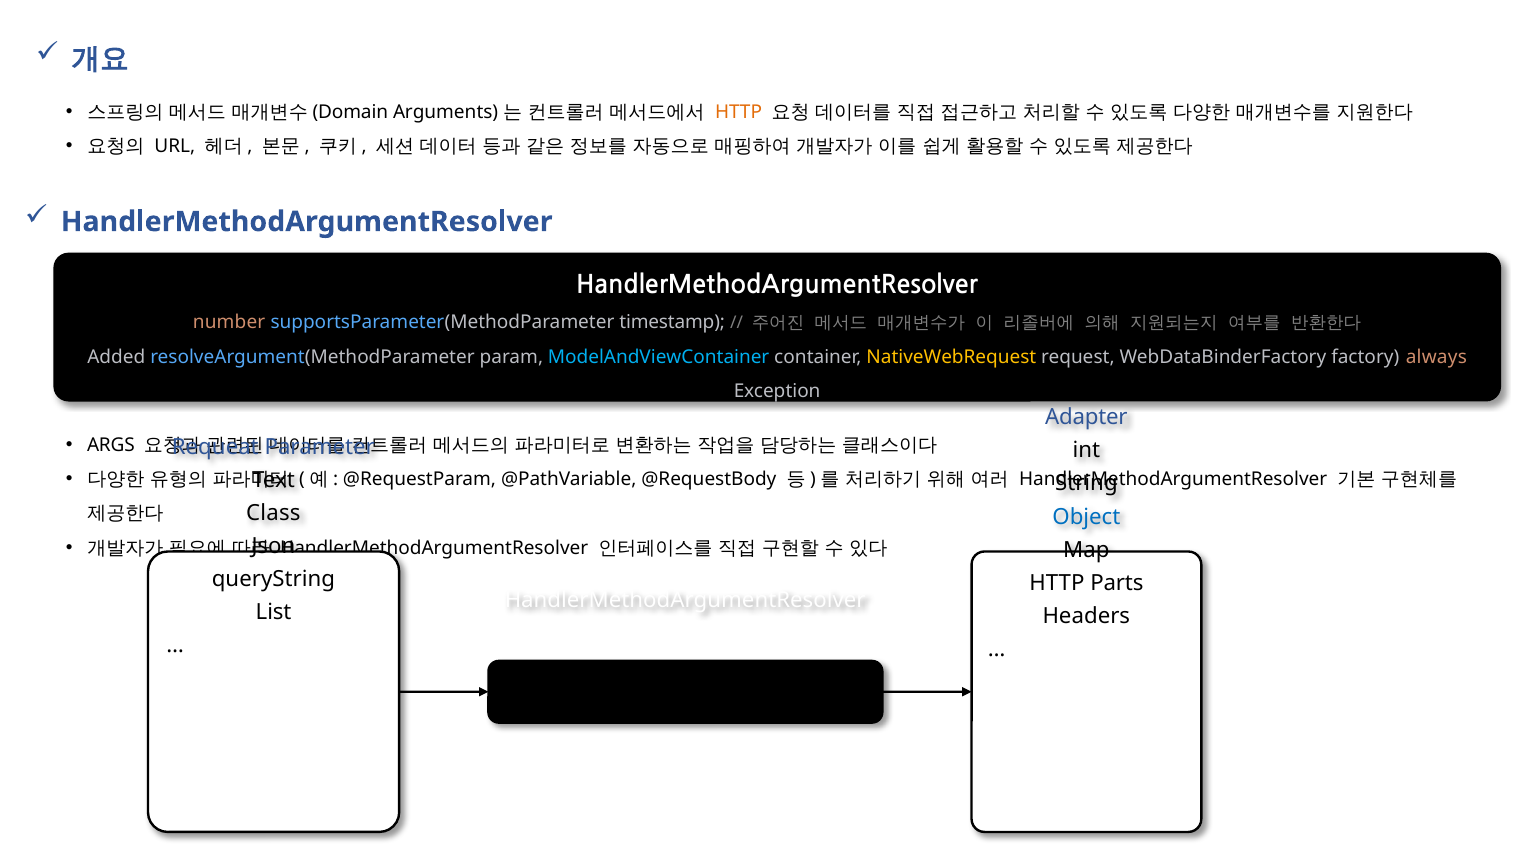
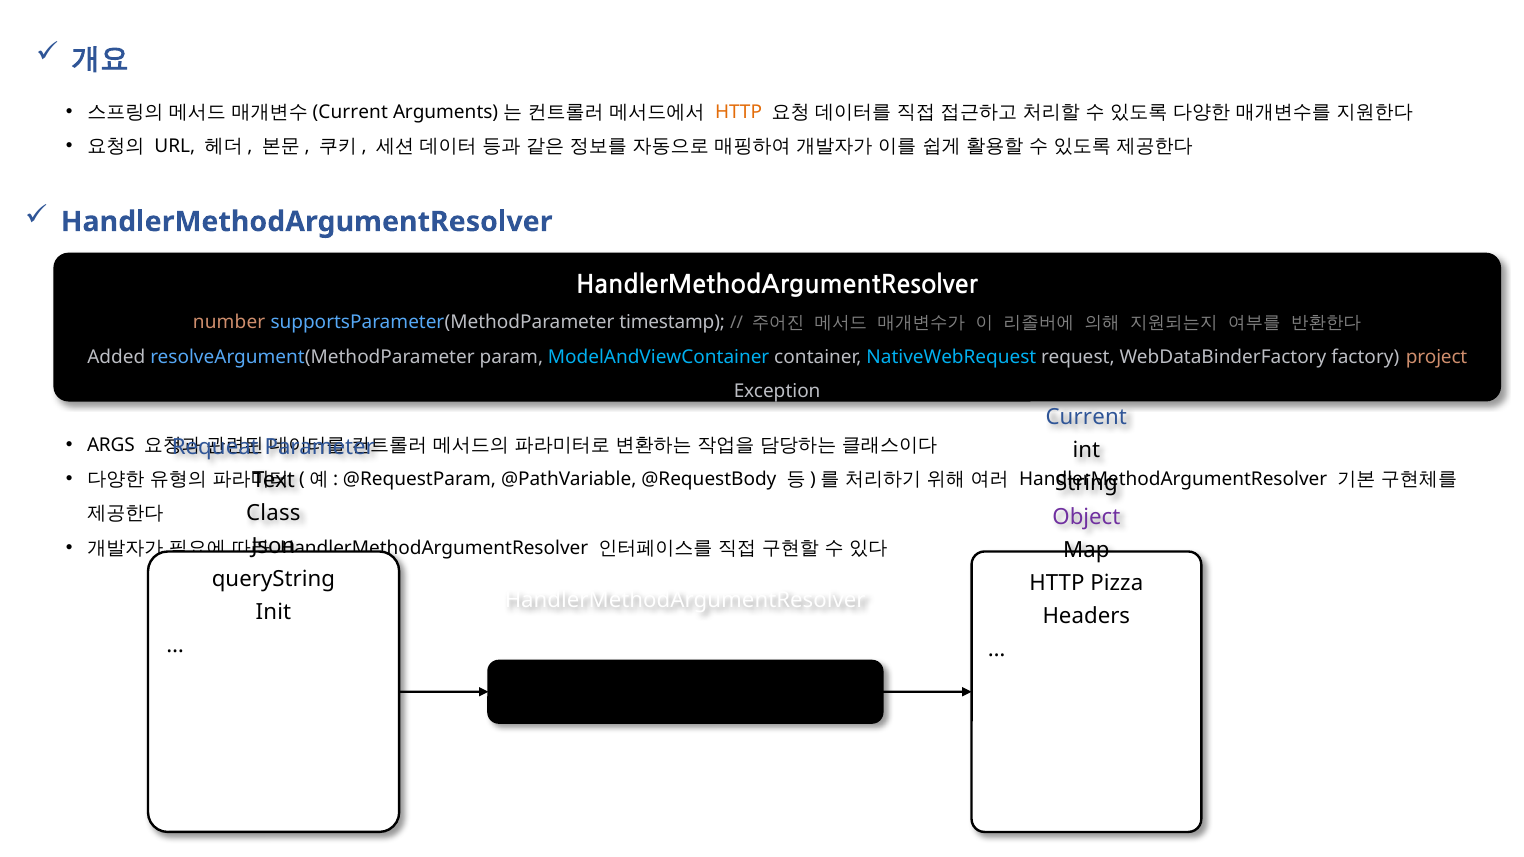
Domain: Domain -> Current (350, 112)
NativeWebRequest colour: yellow -> light blue (951, 357)
always: always -> project (1437, 357)
Adapter: Adapter -> Current (1086, 418)
Object colour: blue -> purple (1086, 517)
Parts: Parts -> Pizza (1117, 583)
List: List -> Init (273, 613)
